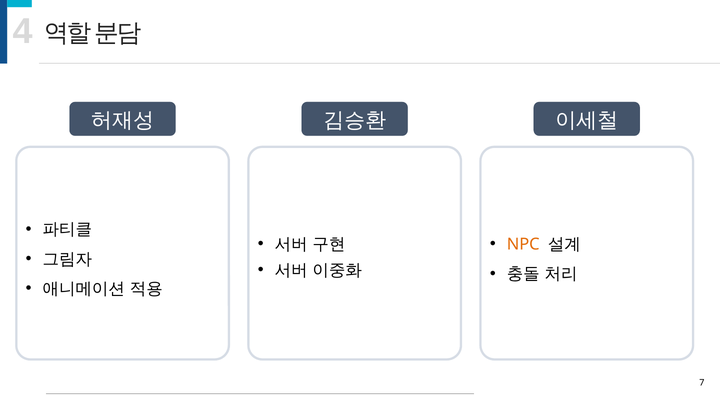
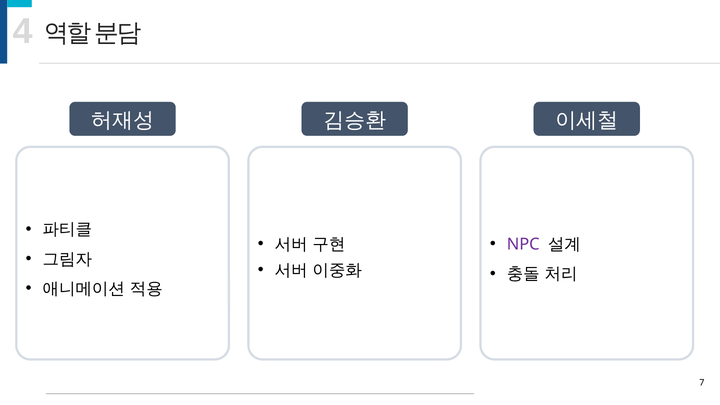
NPC colour: orange -> purple (523, 244)
